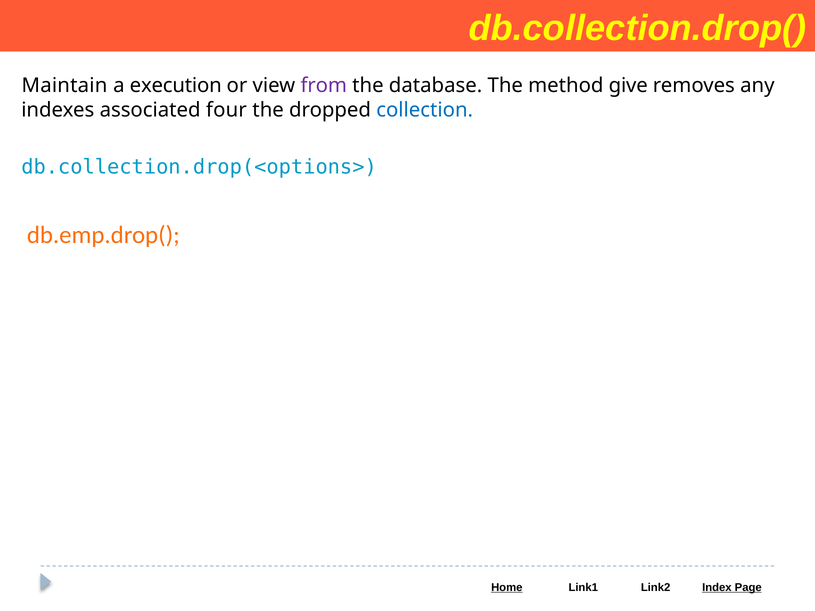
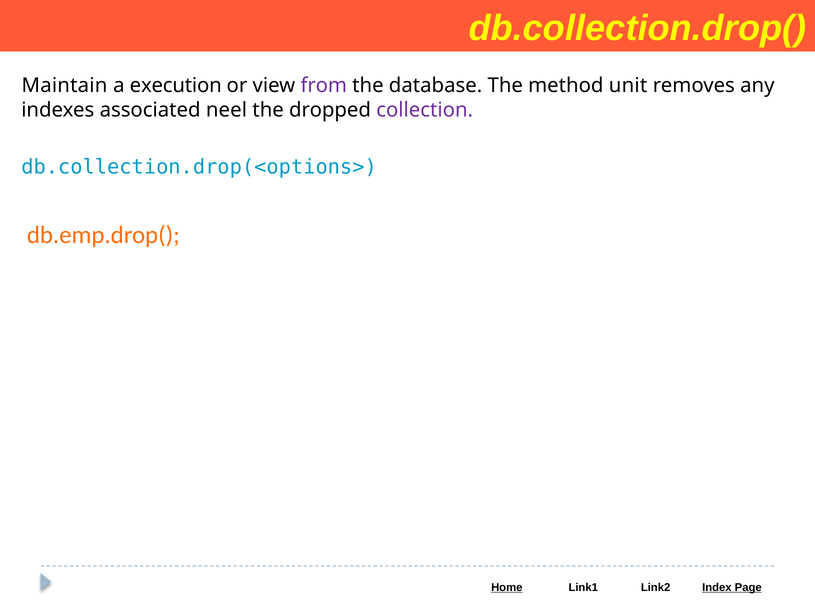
give: give -> unit (628, 86)
four: four -> neel (226, 110)
collection colour: blue -> purple (425, 110)
